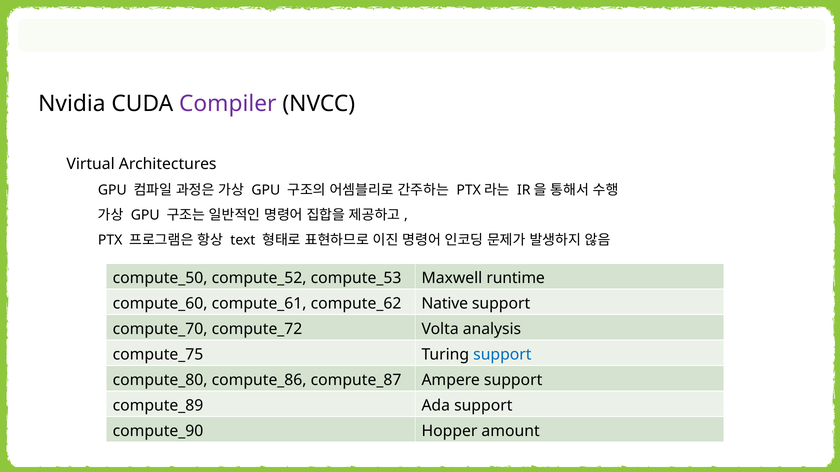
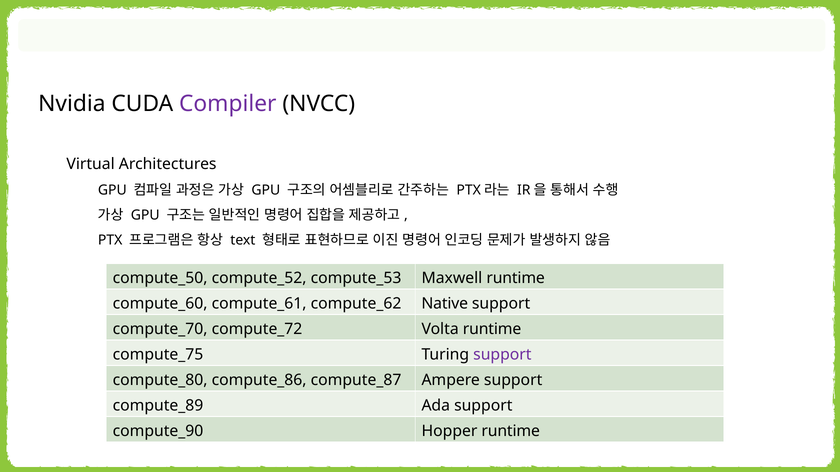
Volta analysis: analysis -> runtime (492, 330)
support colour: blue -> purple (502, 355)
Hopper amount: amount -> runtime (511, 432)
